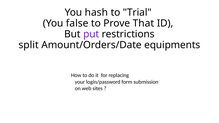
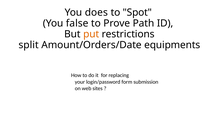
hash: hash -> does (96, 13)
Trial: Trial -> Spot (137, 13)
That: That -> Path (144, 23)
put colour: purple -> orange (91, 34)
